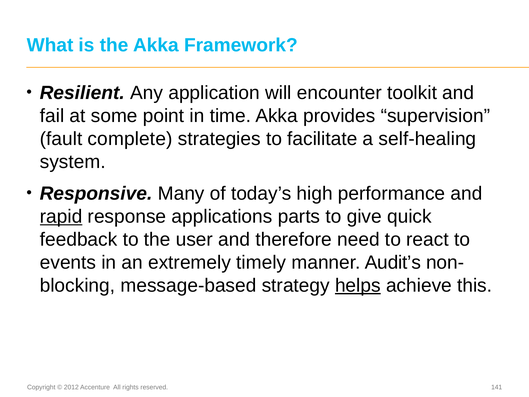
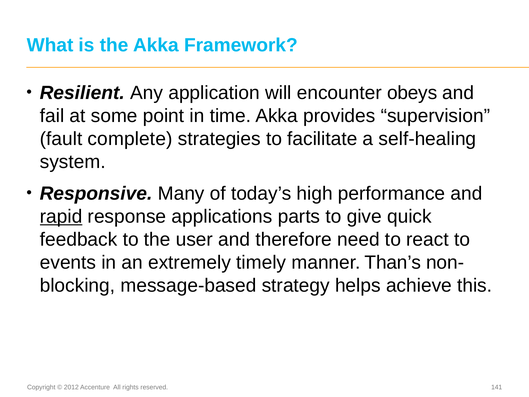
toolkit: toolkit -> obeys (412, 93)
Audit’s: Audit’s -> Than’s (393, 262)
helps underline: present -> none (358, 285)
